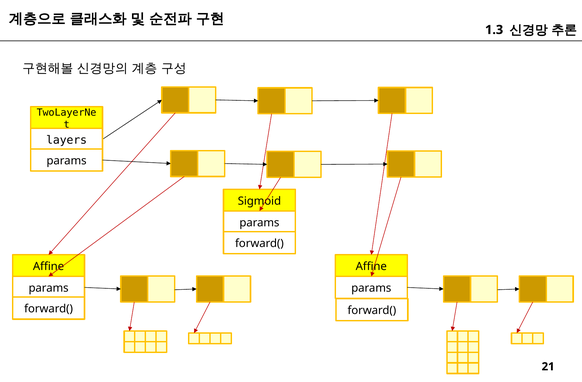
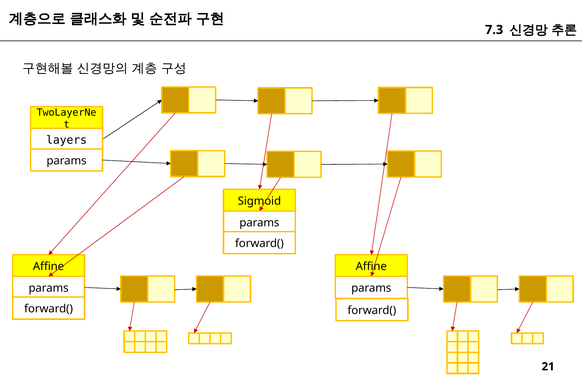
1.3: 1.3 -> 7.3 (494, 30)
